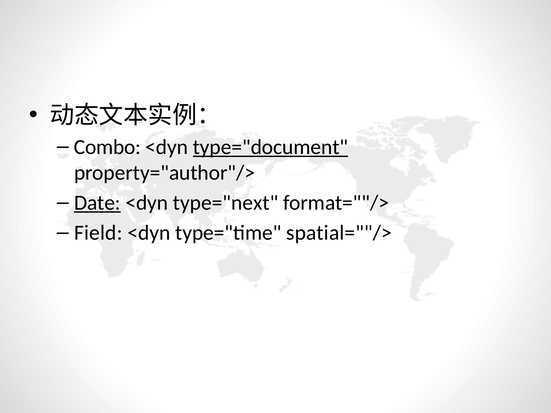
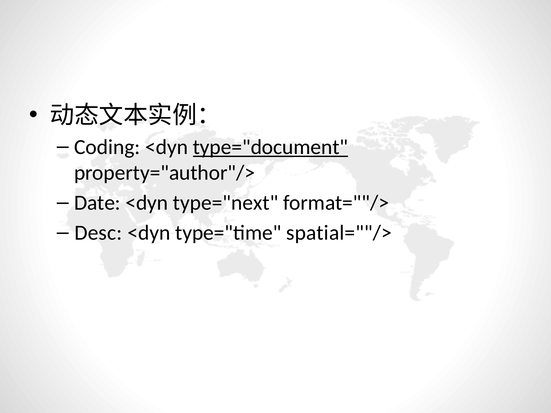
Combo: Combo -> Coding (107, 147)
Date underline: present -> none (97, 203)
Field: Field -> Desc (98, 233)
